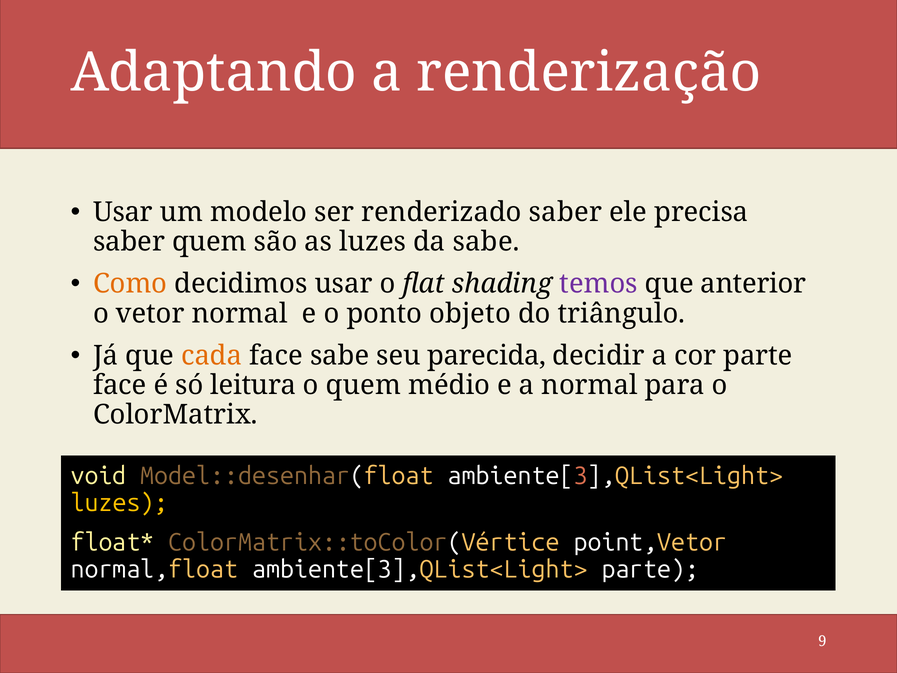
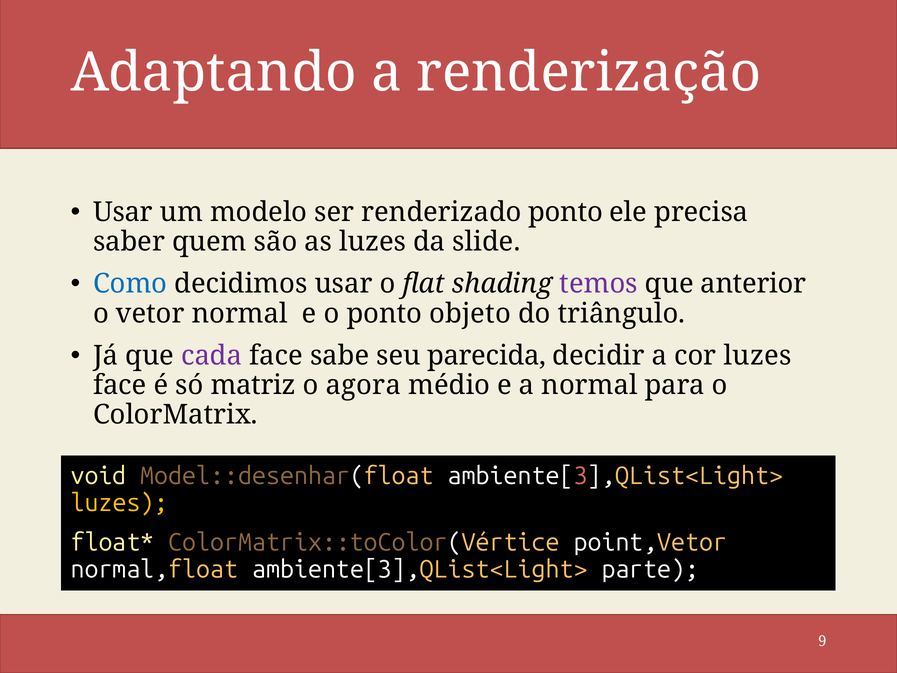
renderizado saber: saber -> ponto (566, 212)
da sabe: sabe -> slide (486, 242)
Como colour: orange -> blue (130, 284)
cada colour: orange -> purple (212, 355)
cor parte: parte -> luzes (758, 355)
leitura: leitura -> matriz (253, 385)
o quem: quem -> agora (363, 385)
